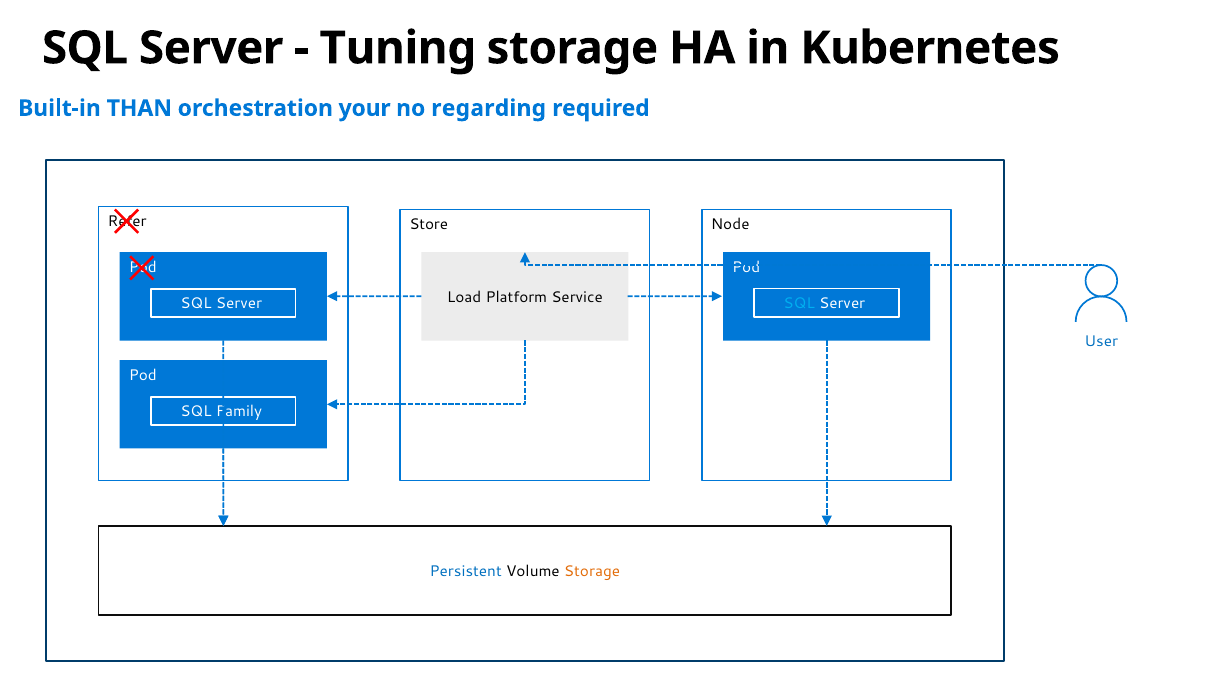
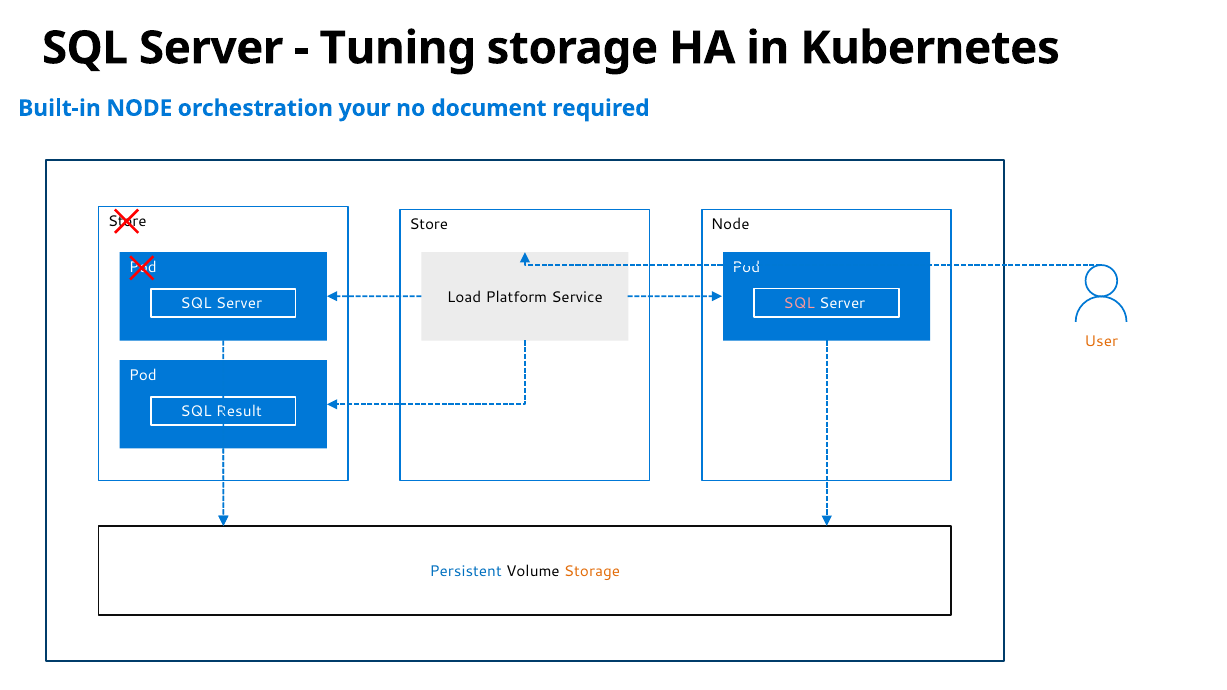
Built-in THAN: THAN -> NODE (139, 108)
regarding: regarding -> document (489, 108)
Refer: Refer -> Store (127, 222)
SQL colour: light blue -> pink (799, 304)
User colour: blue -> orange (1101, 342)
Family: Family -> Result (239, 412)
